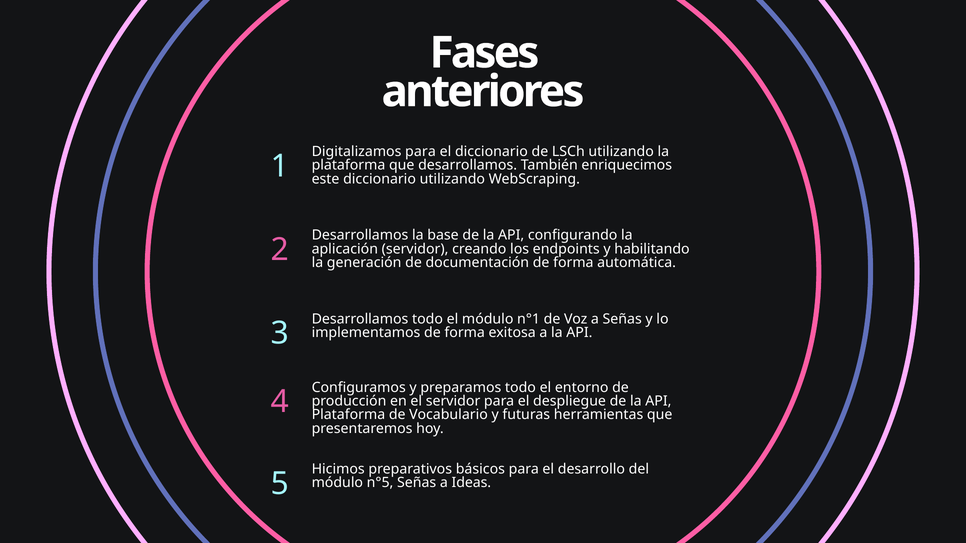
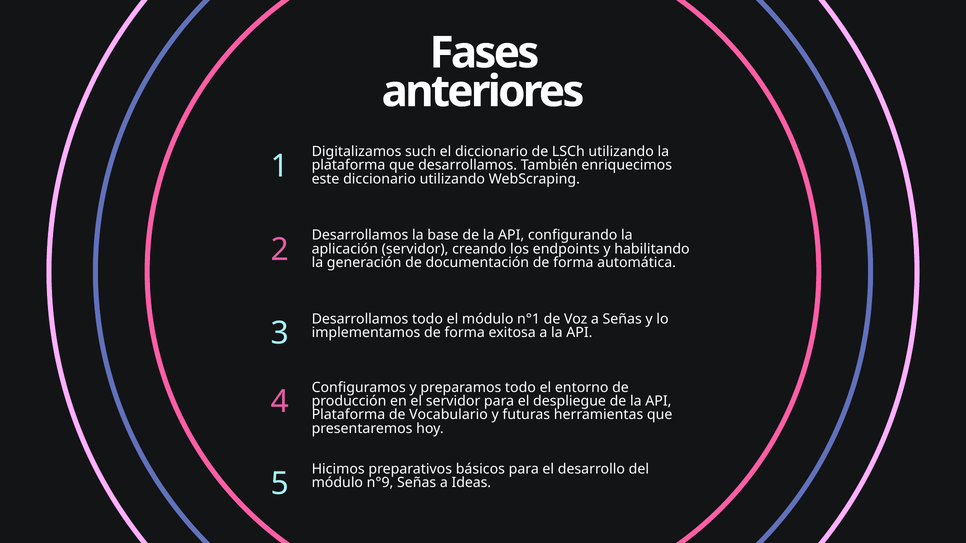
Digitalizamos para: para -> such (421, 152)
n°5: n°5 -> n°9 (380, 483)
